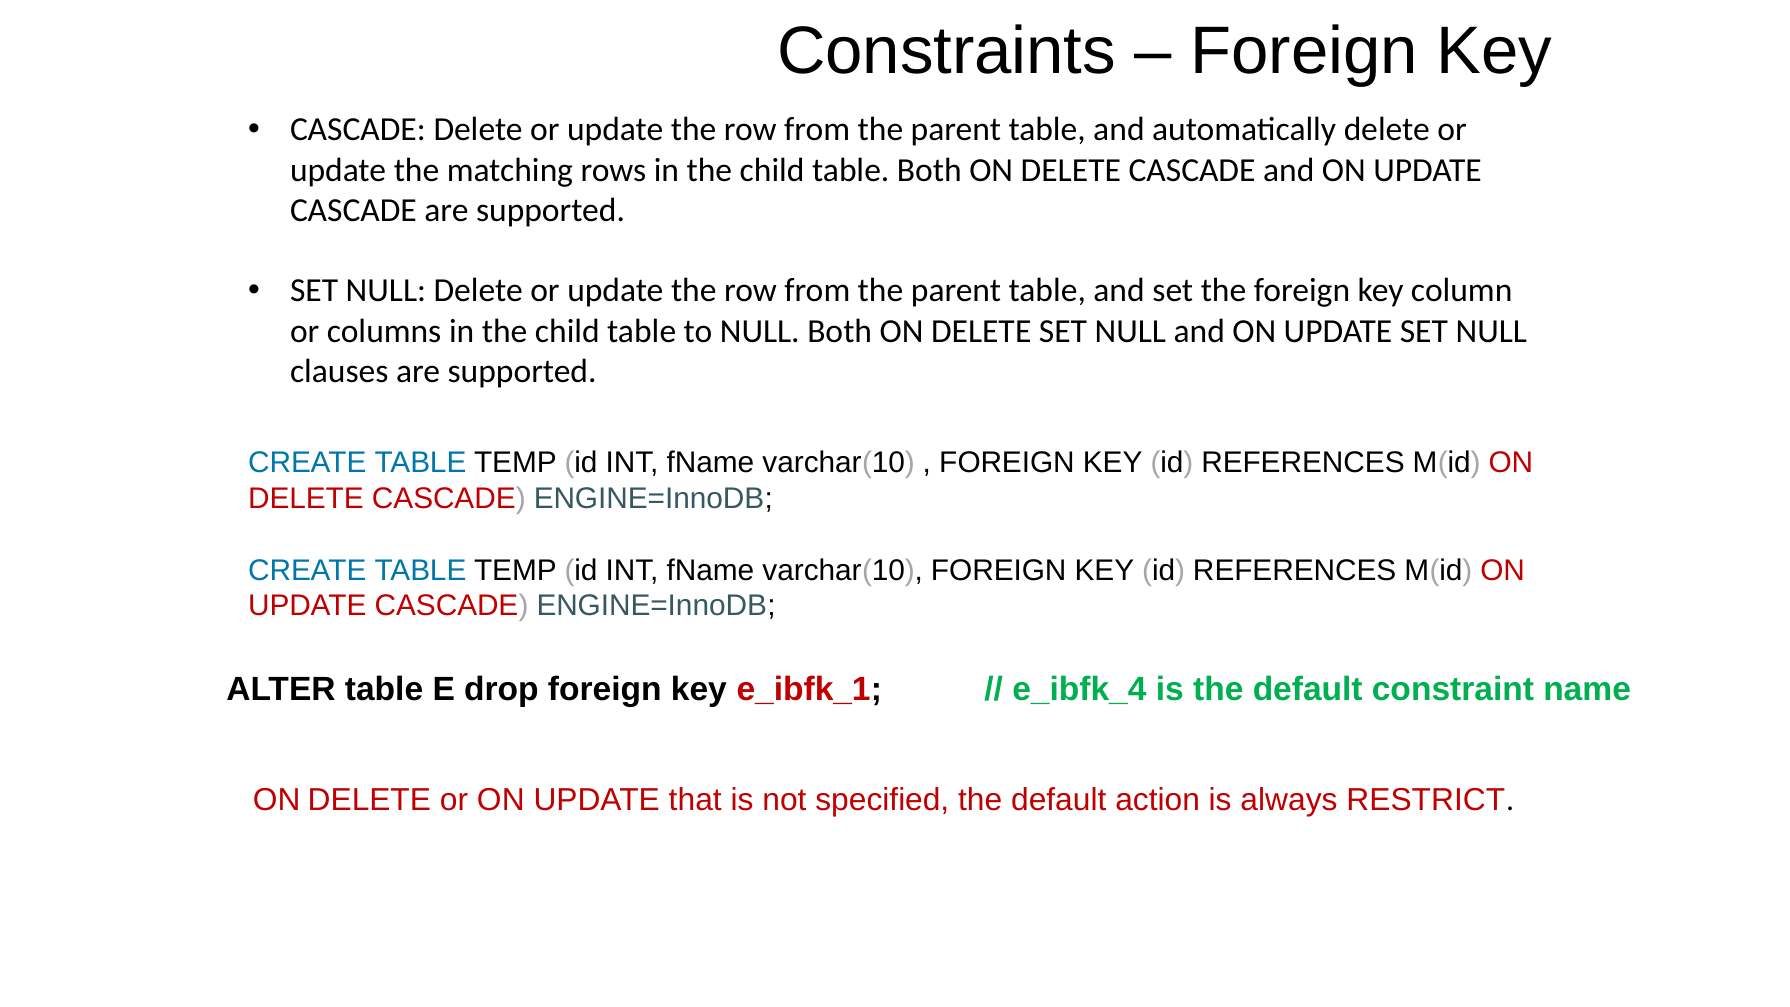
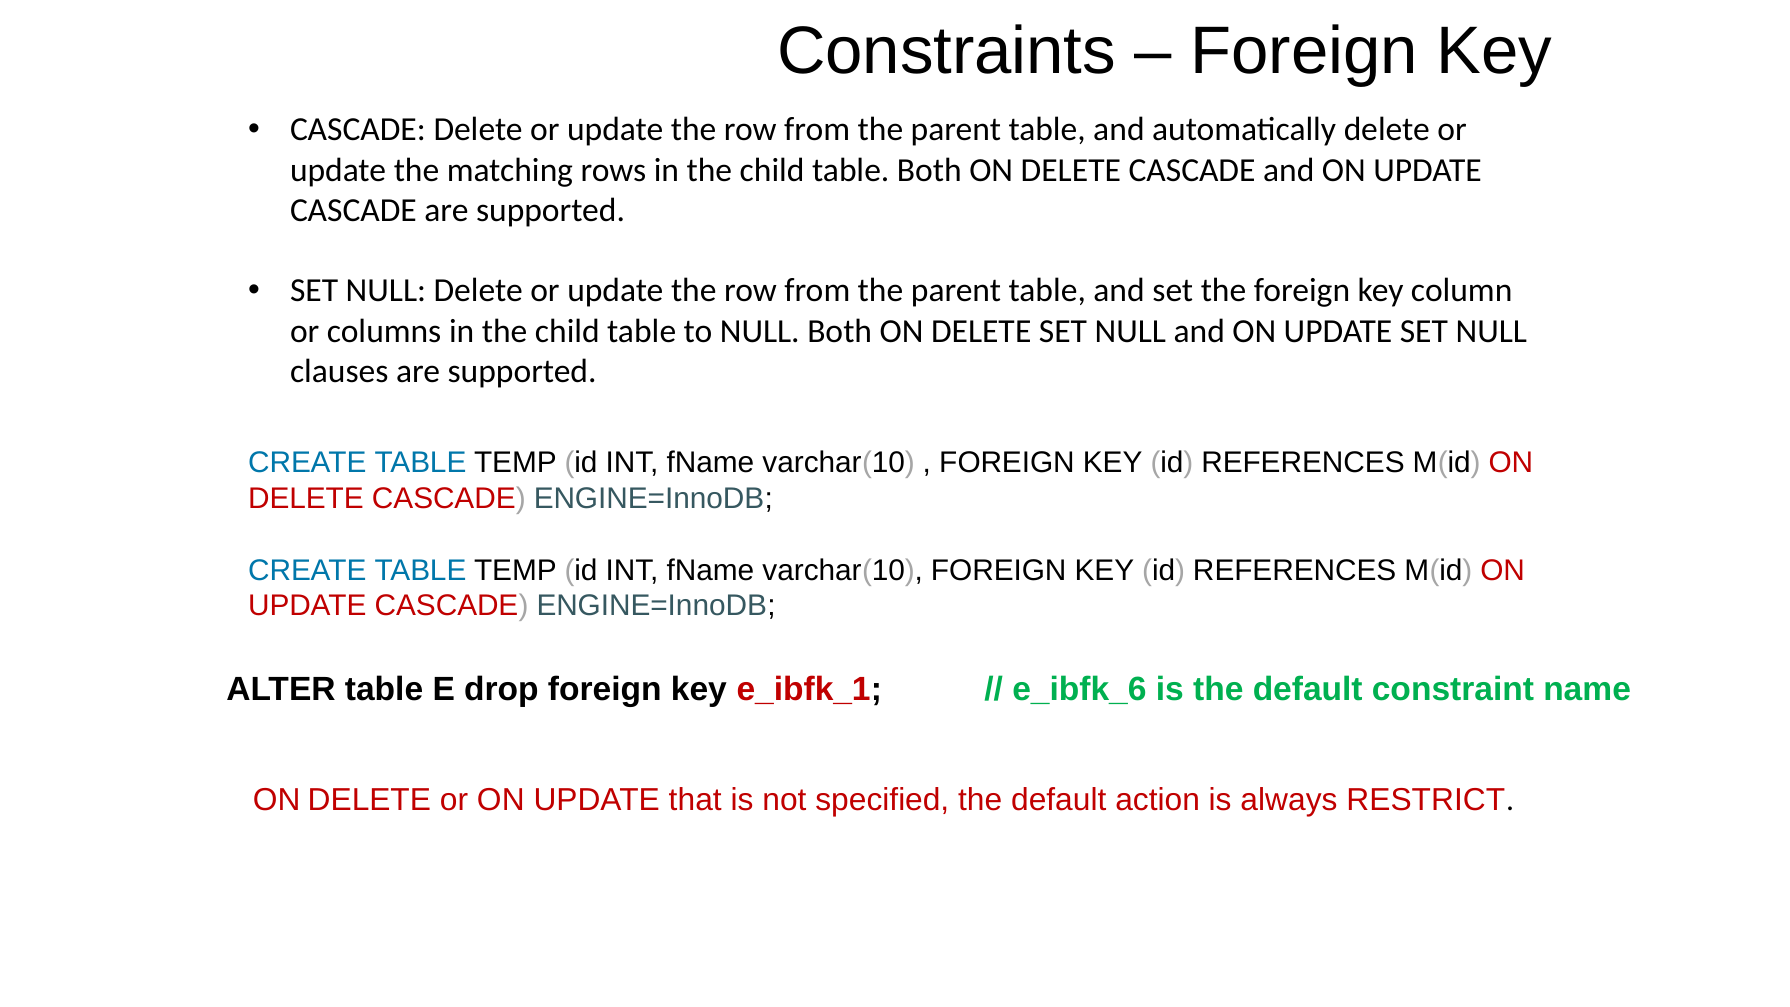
e_ibfk_4: e_ibfk_4 -> e_ibfk_6 (1079, 689)
